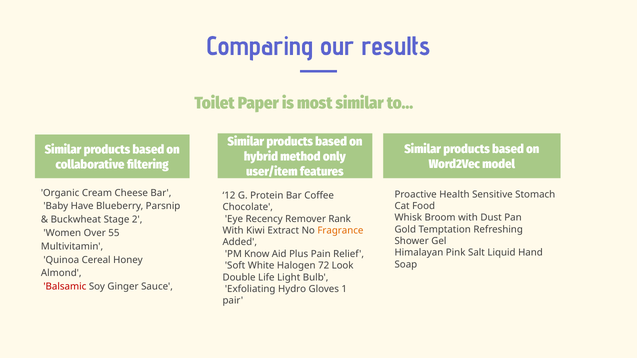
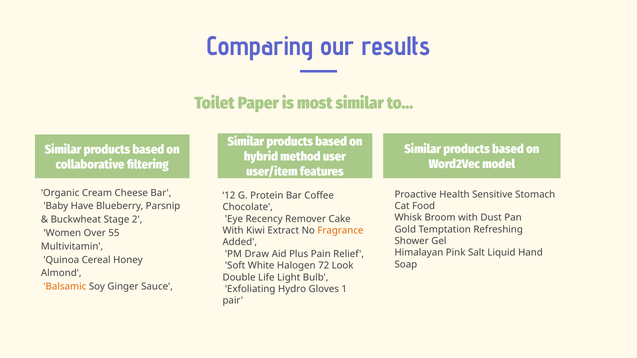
only: only -> user (334, 157)
Rank: Rank -> Cake (340, 219)
Know: Know -> Draw (257, 254)
Balsamic colour: red -> orange (65, 287)
